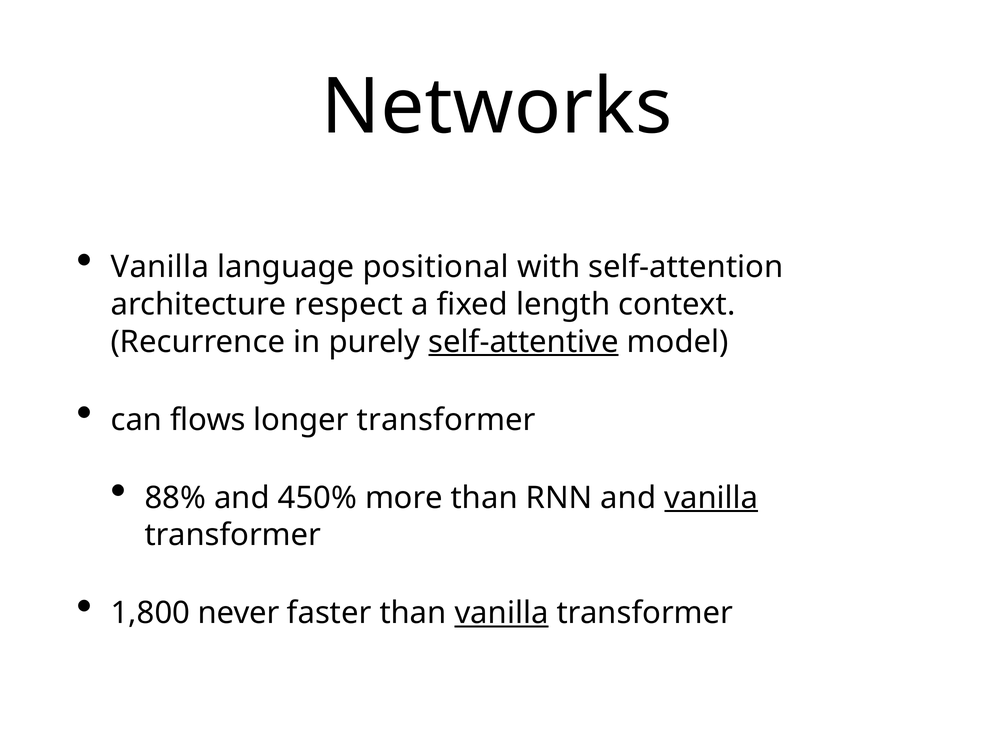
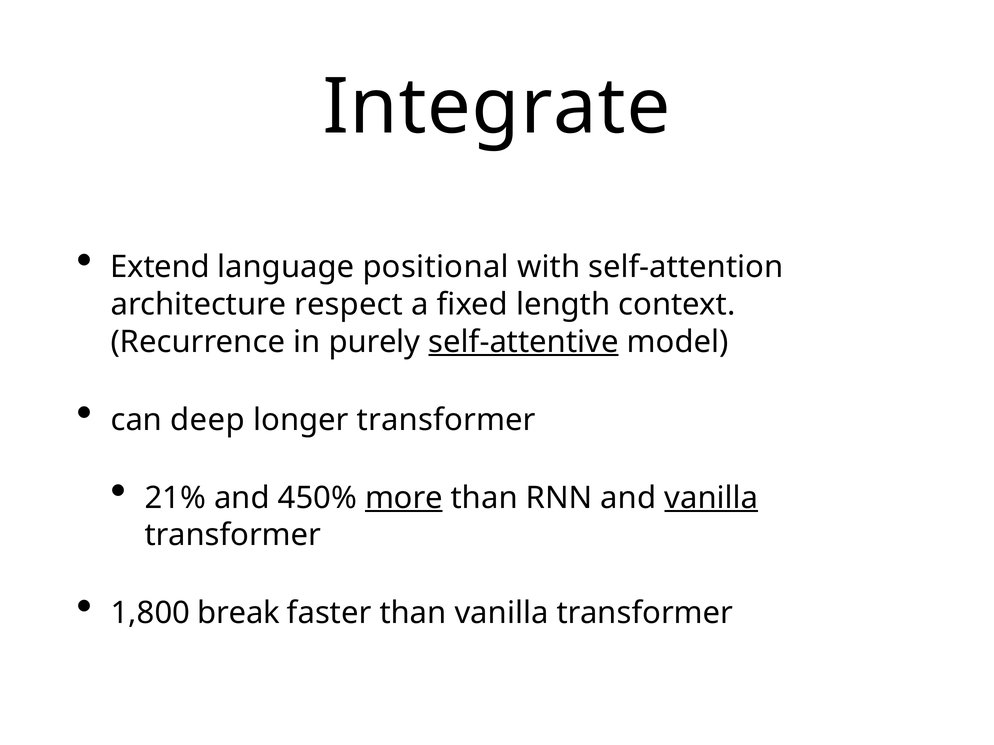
Networks: Networks -> Integrate (497, 107)
Vanilla: Vanilla -> Extend (160, 267)
flows: flows -> deep (208, 420)
88%: 88% -> 21% (175, 498)
more underline: none -> present (404, 498)
never: never -> break (239, 613)
vanilla underline: present -> none (502, 613)
